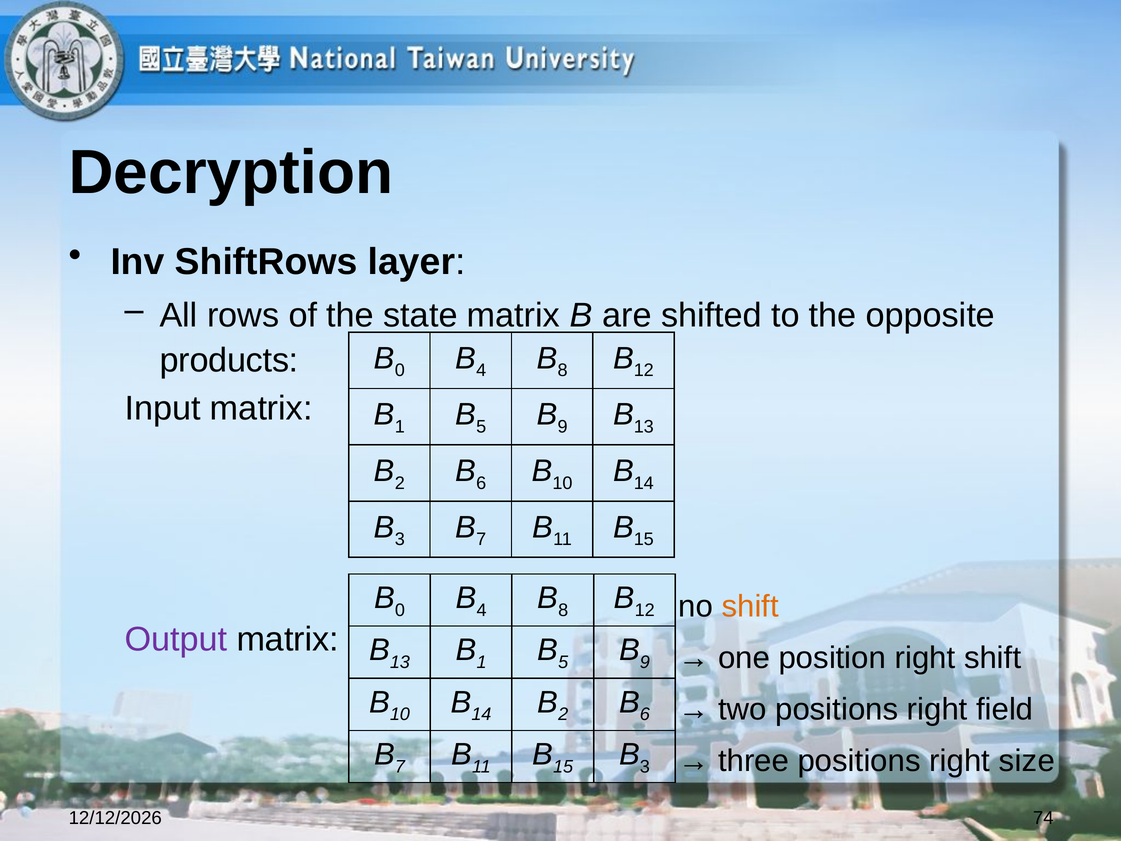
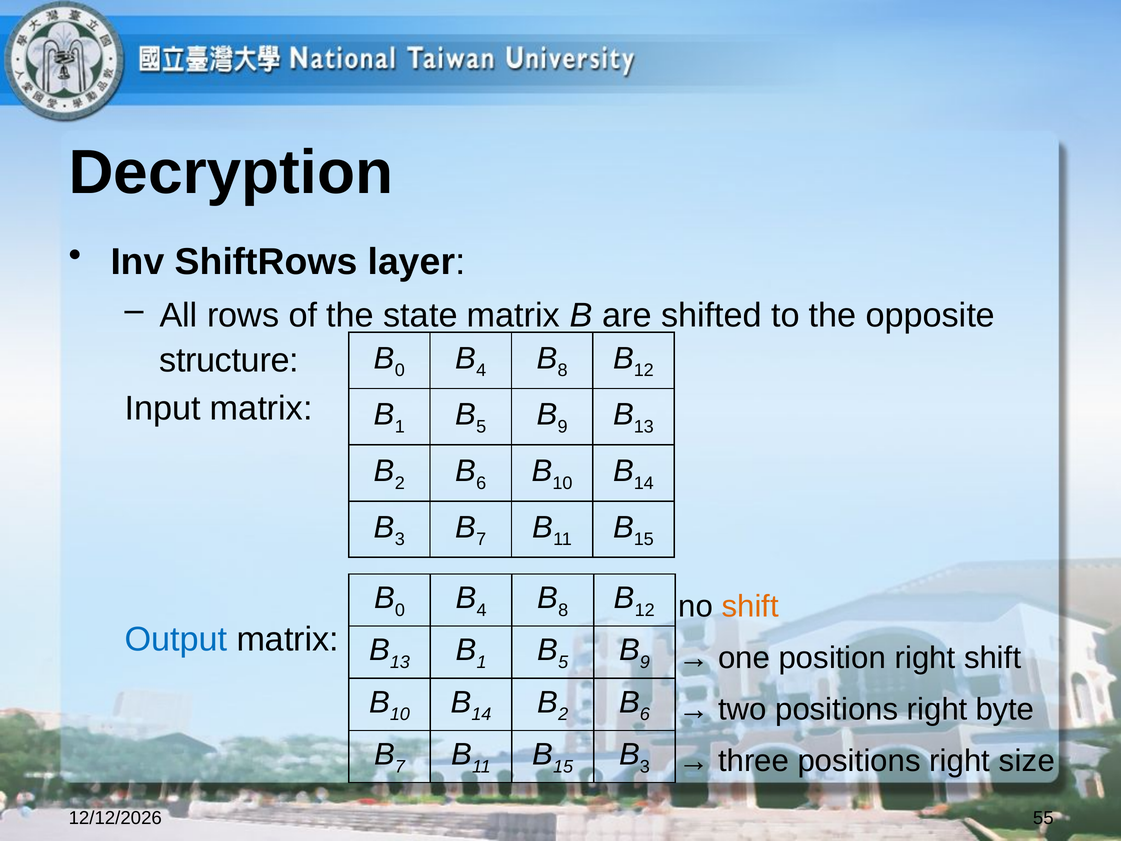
products: products -> structure (229, 361)
Output colour: purple -> blue (176, 639)
field: field -> byte (1005, 709)
74: 74 -> 55 (1043, 818)
